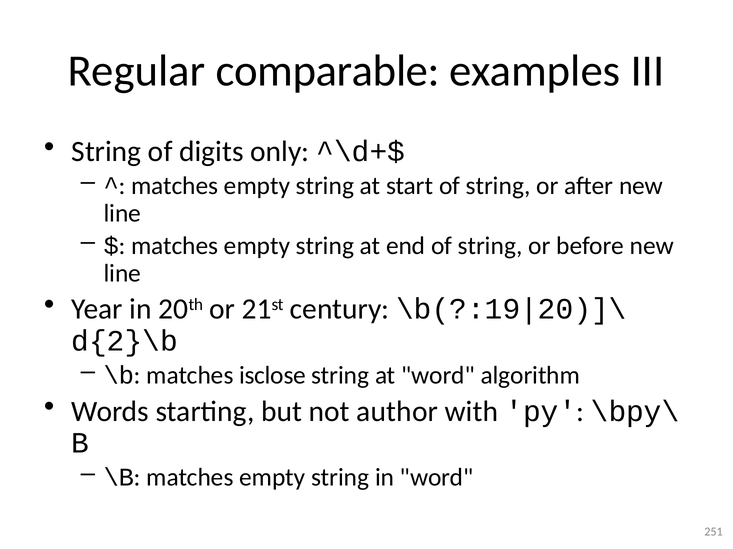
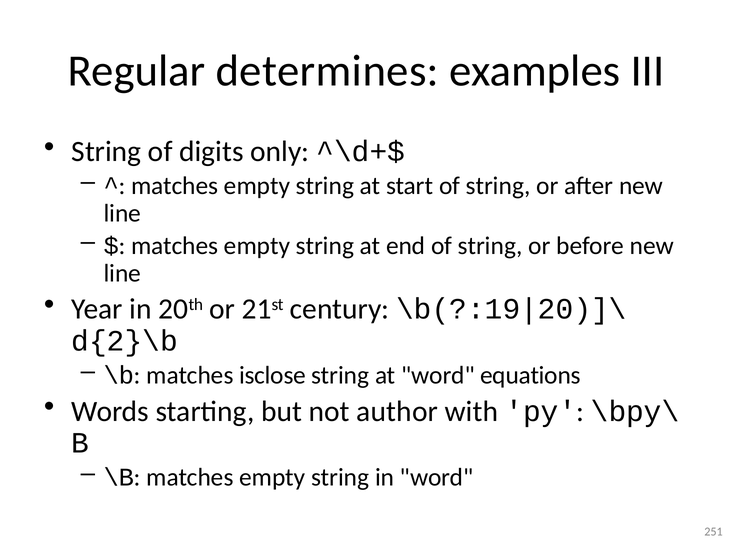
comparable: comparable -> determines (327, 71)
algorithm: algorithm -> equations (530, 376)
